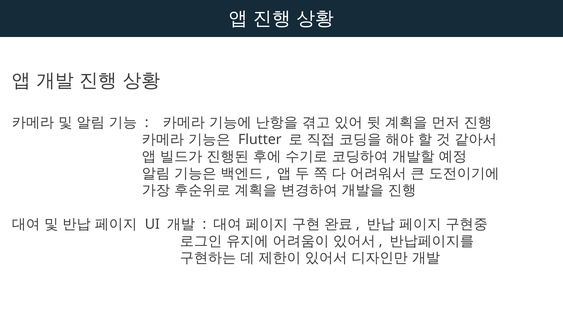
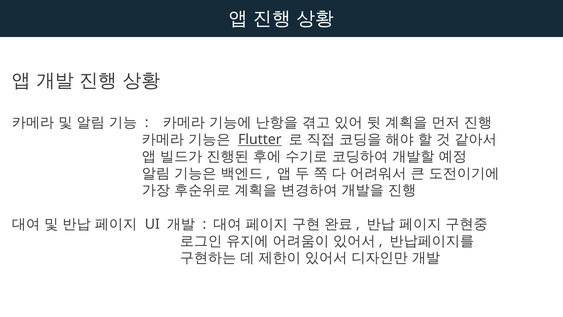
Flutter underline: none -> present (260, 139)
